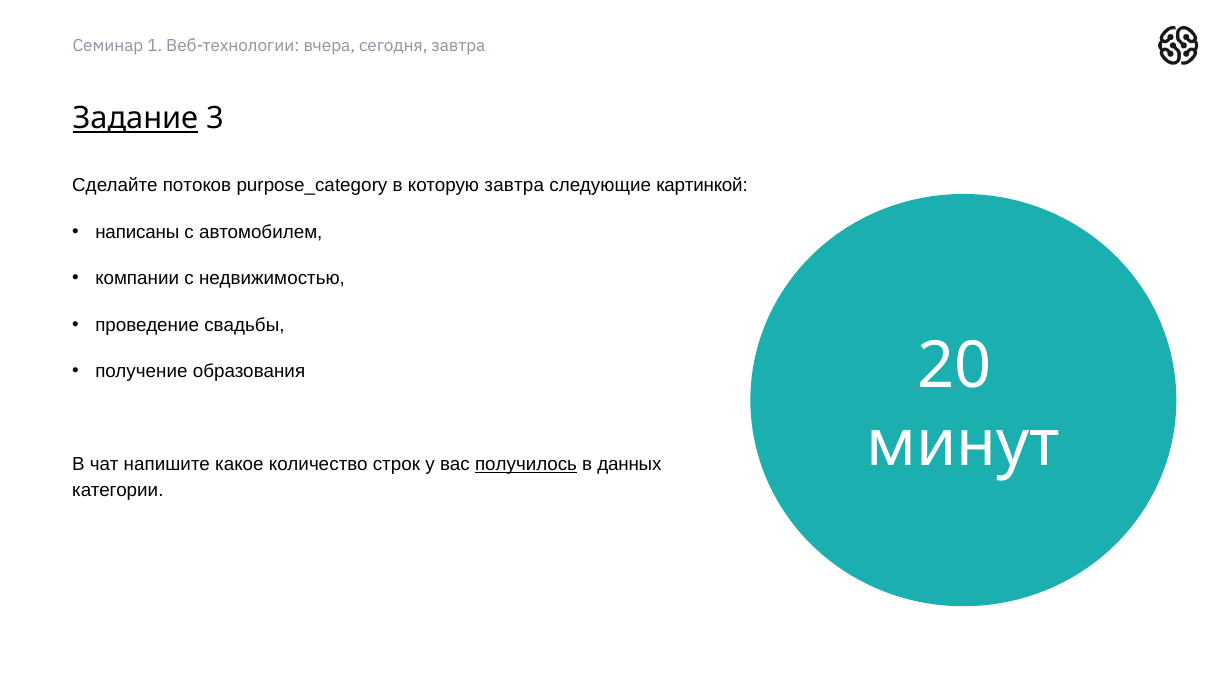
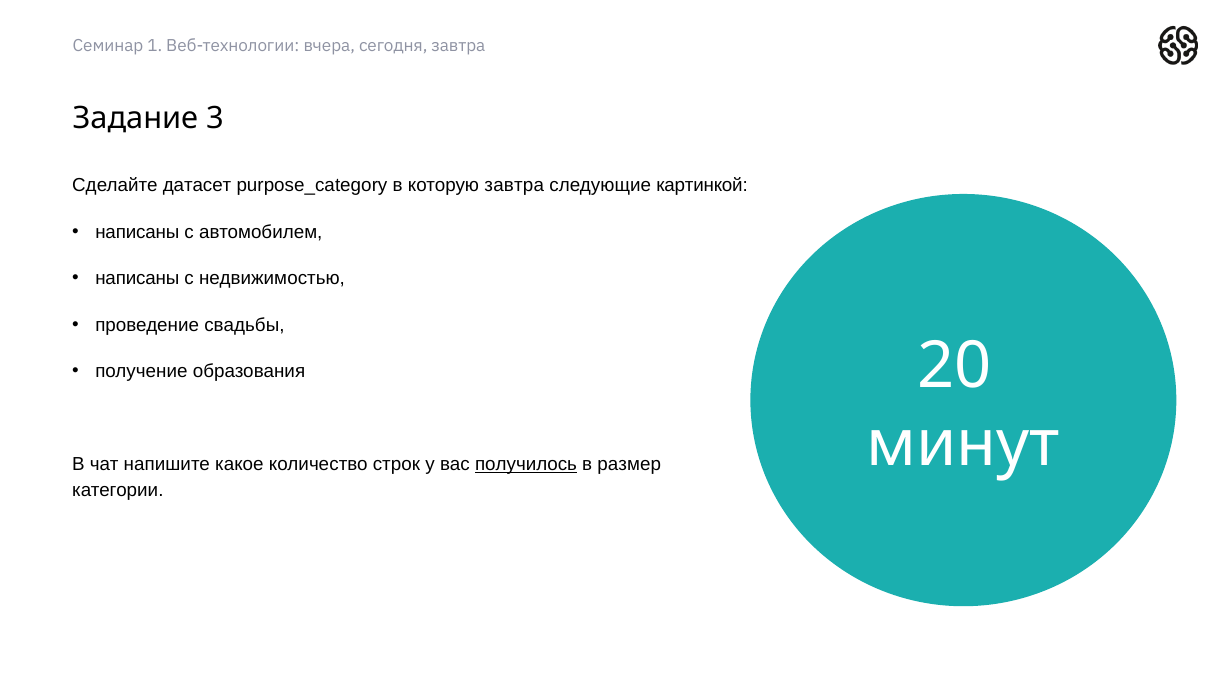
Задание underline: present -> none (135, 118)
потоков: потоков -> датасет (197, 186)
компании: компании -> написаны (137, 278)
данных: данных -> размер (629, 464)
